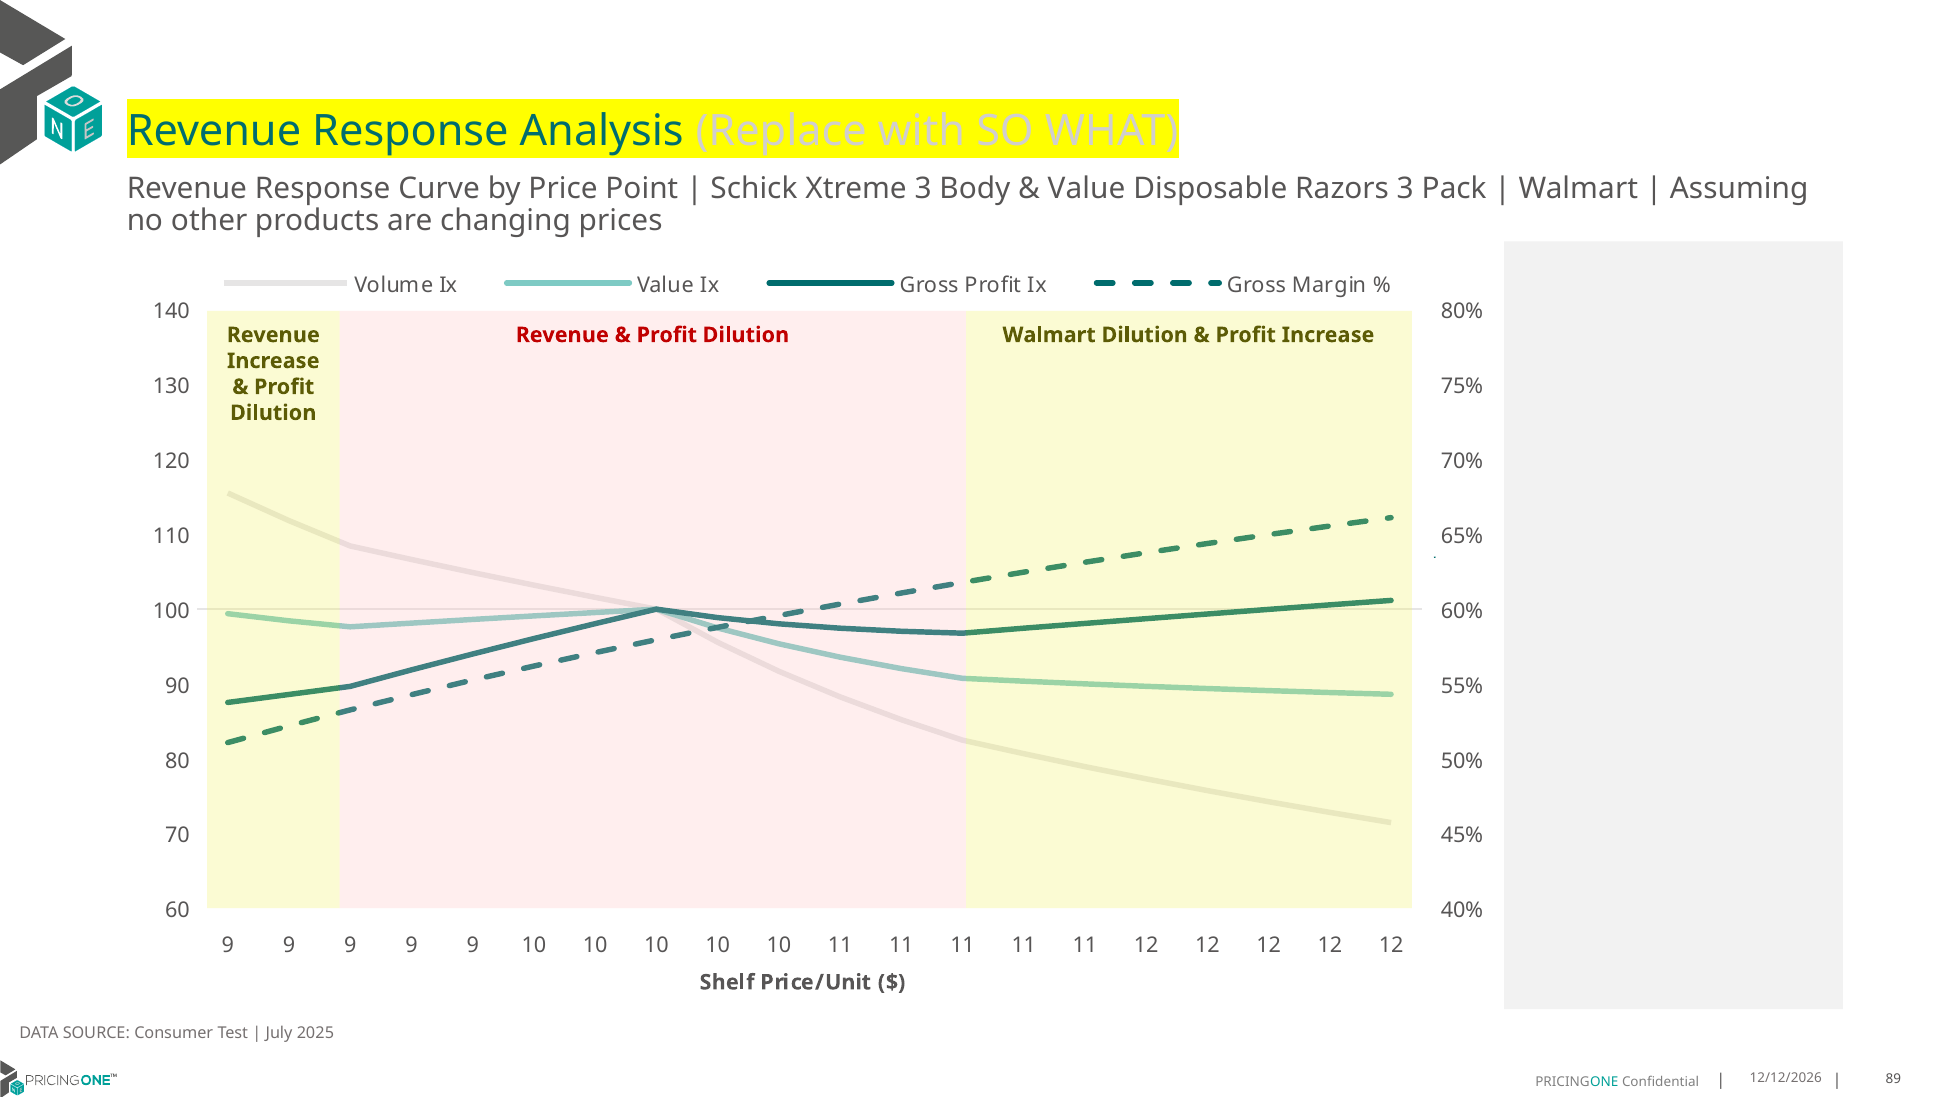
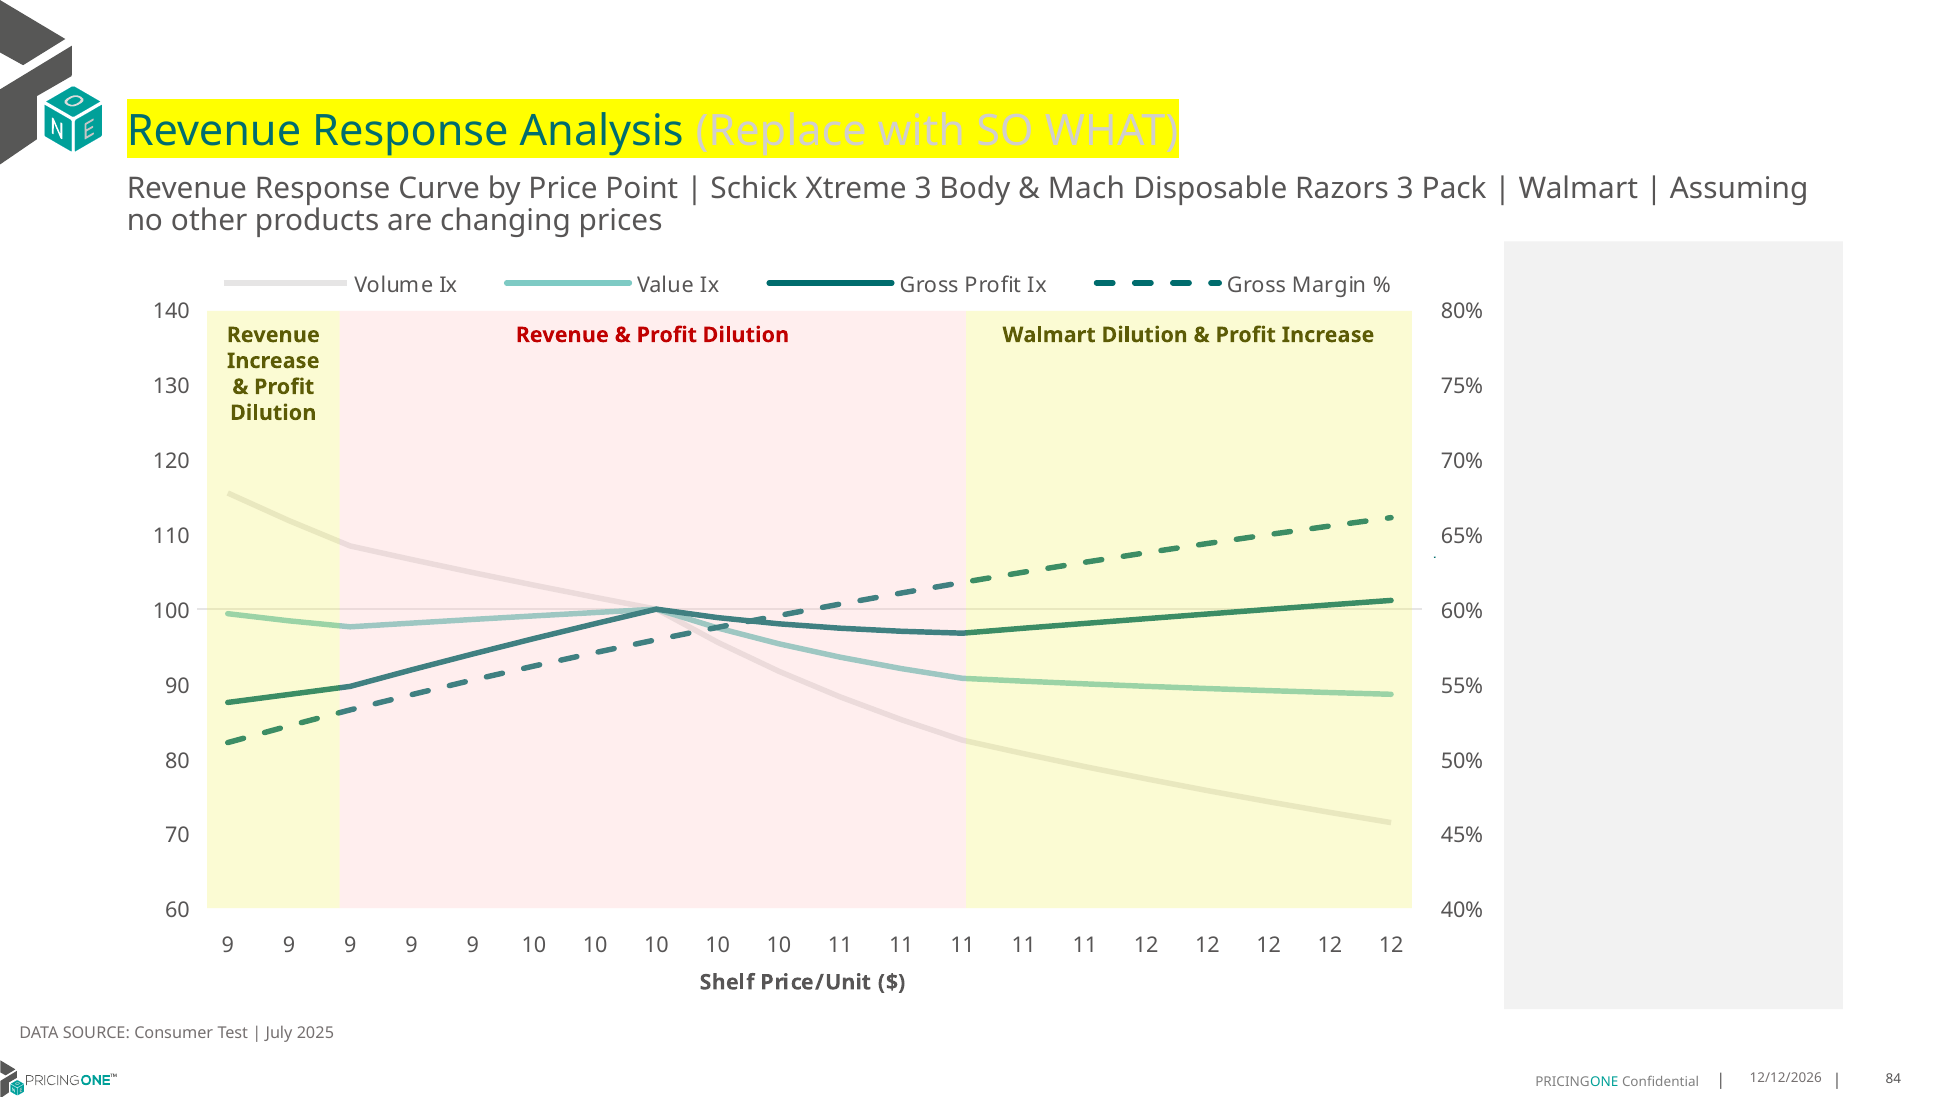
Value: Value -> Mach (1086, 189)
89: 89 -> 84 (1893, 1078)
